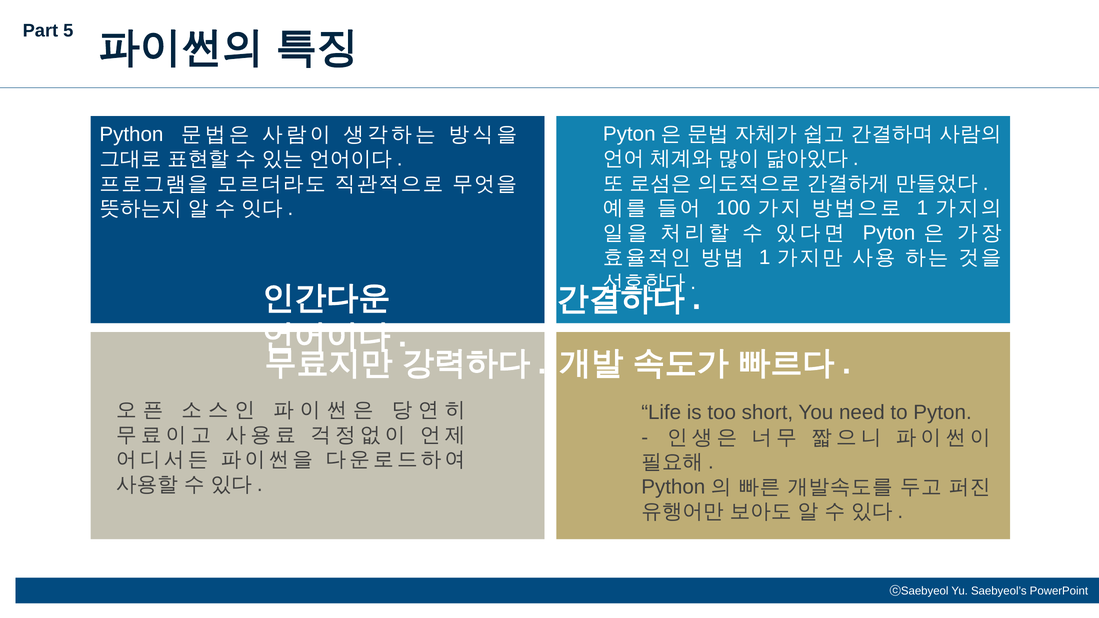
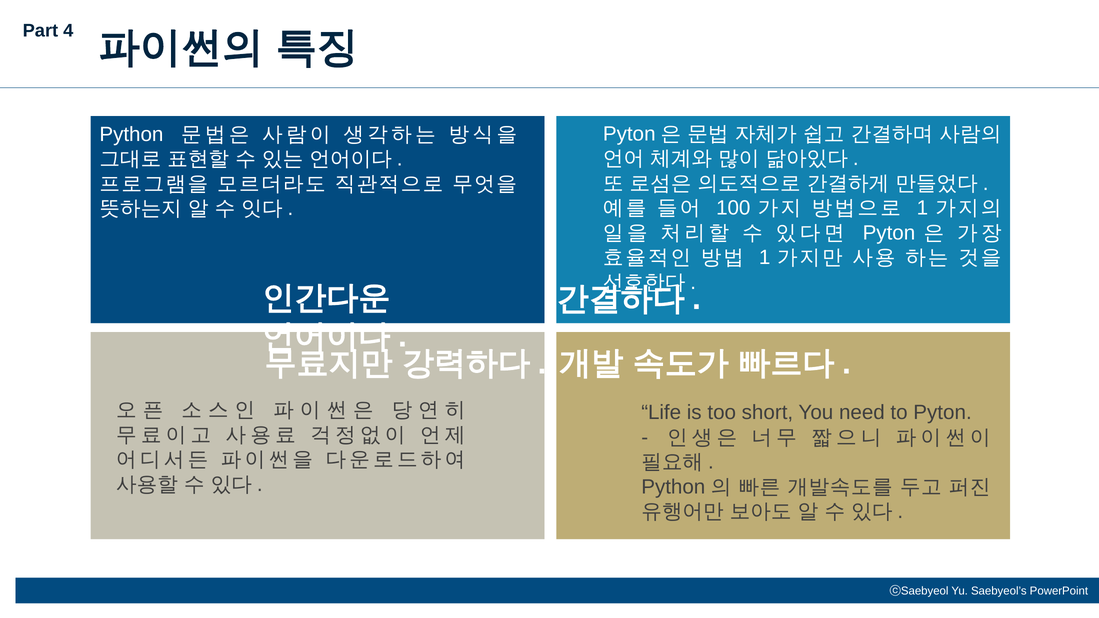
5: 5 -> 4 (68, 31)
